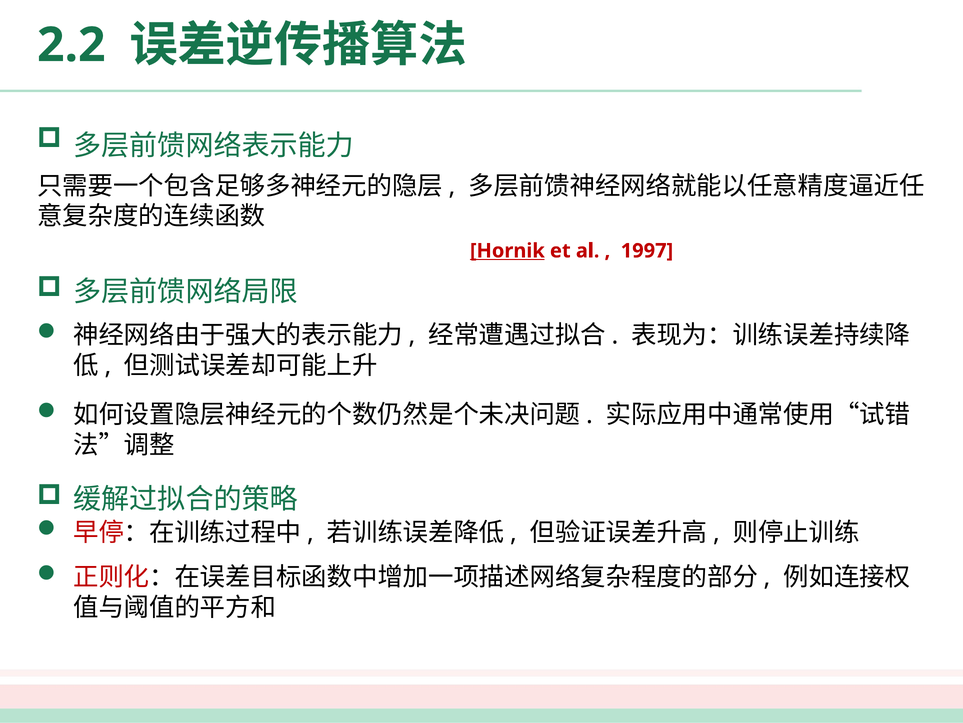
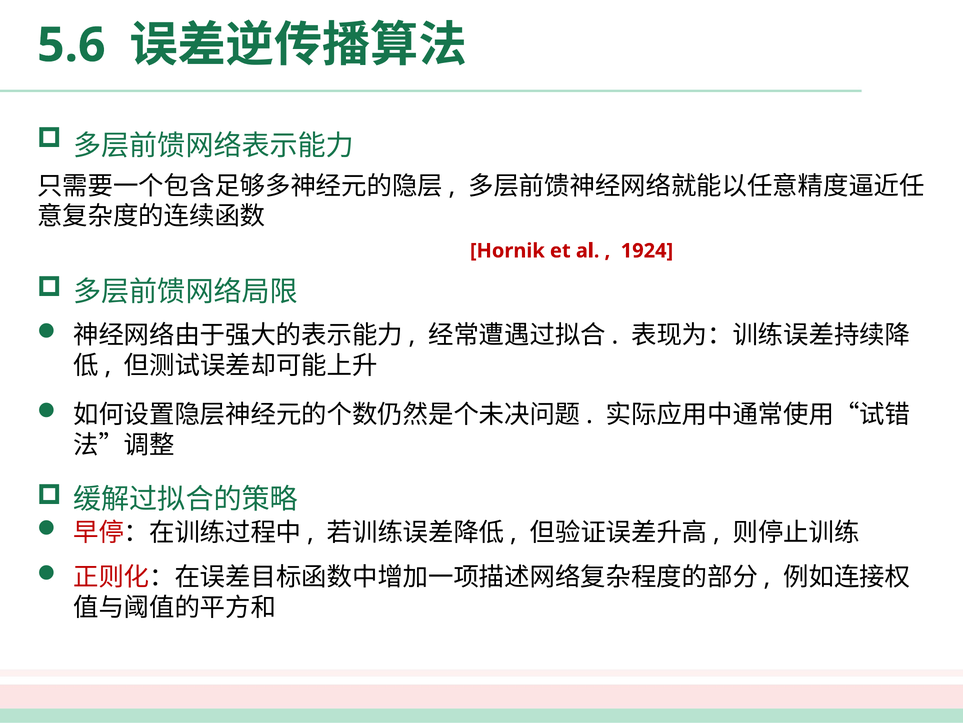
2.2: 2.2 -> 5.6 (71, 45)
Hornik underline: present -> none (507, 251)
1997: 1997 -> 1924 (647, 251)
